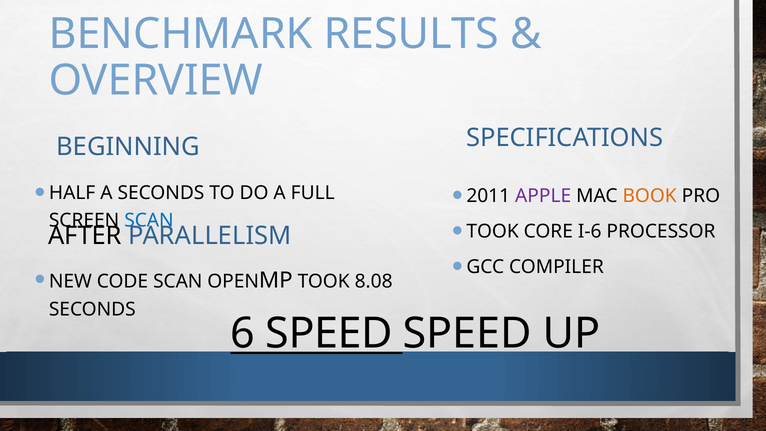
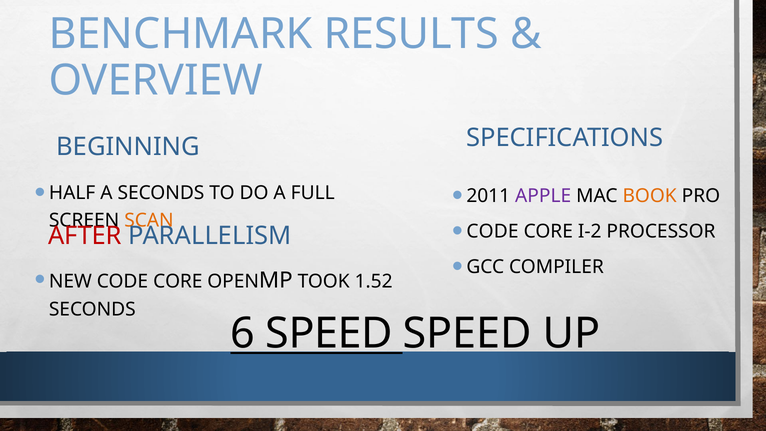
SCAN colour: blue -> orange (149, 220)
TOOK: TOOK -> CODE (492, 231)
I-6: I-6 -> I-2 (590, 231)
AFTER colour: black -> red (85, 236)
NEW CODE SCAN: SCAN -> CORE (178, 281)
8.08: 8.08 -> 1.52 (374, 281)
